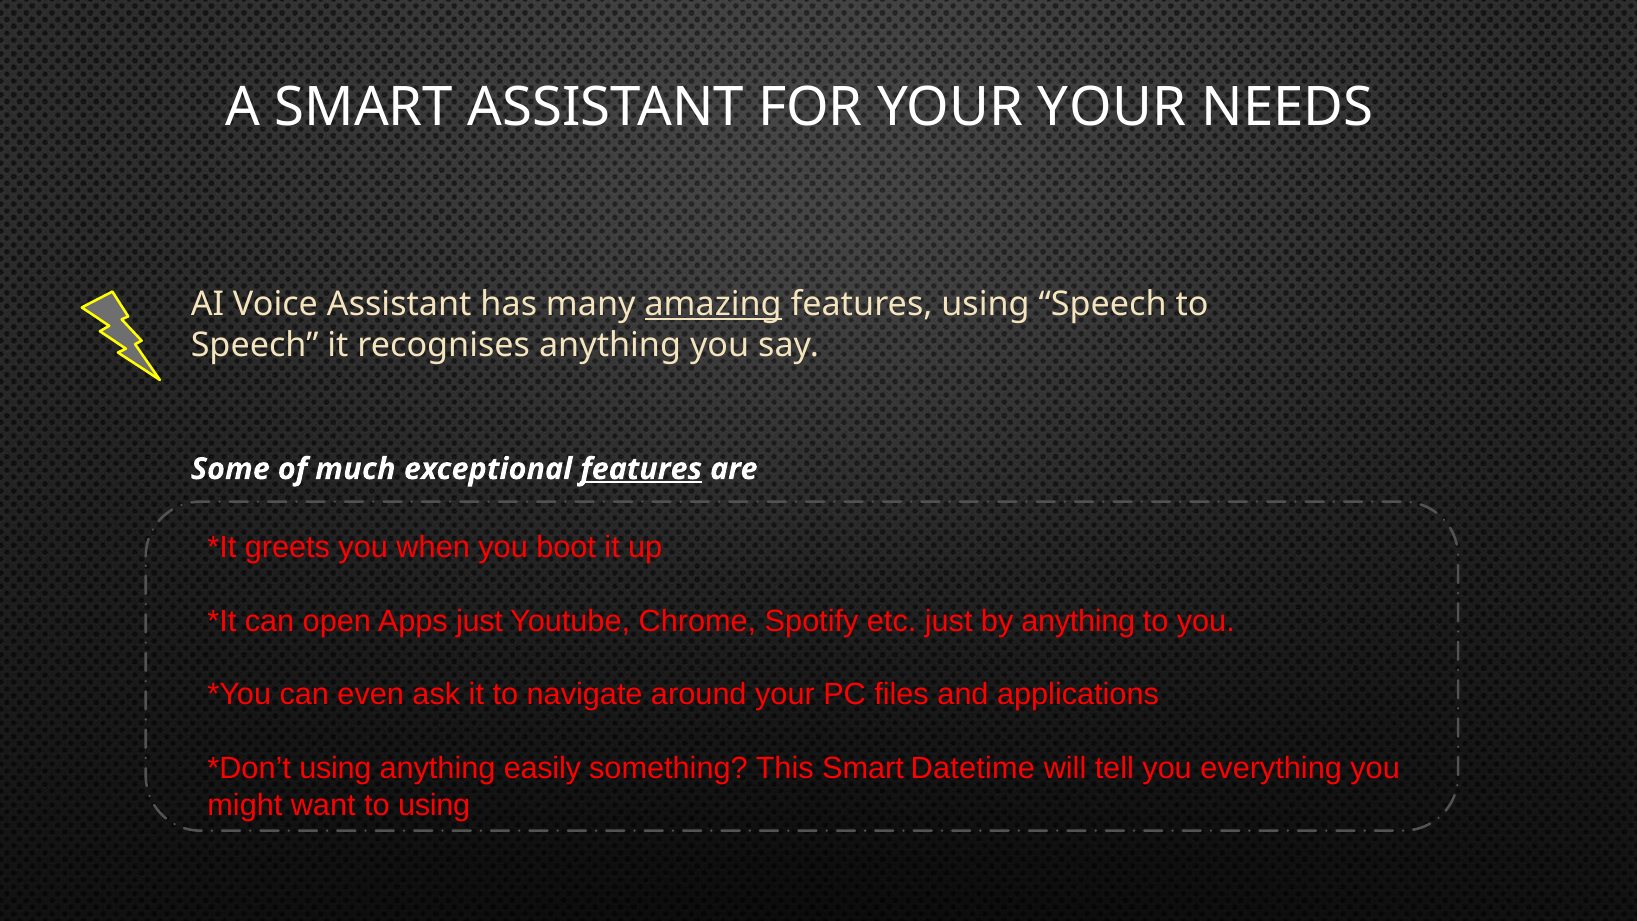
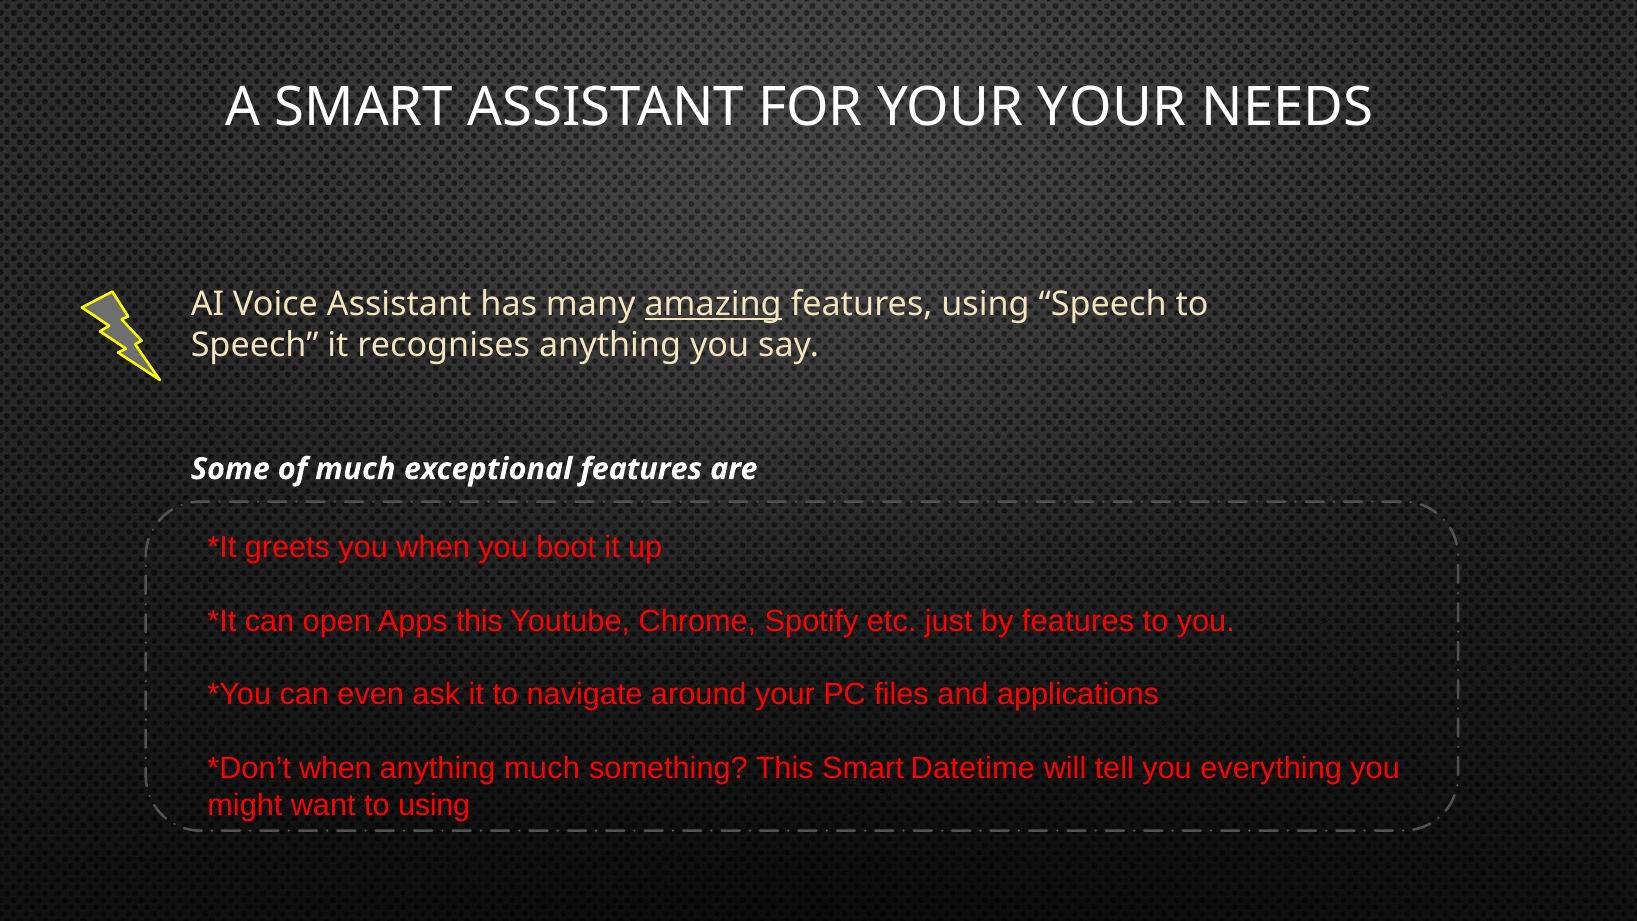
features underline: present -> none (641, 469)
Apps just: just -> this (479, 621)
by anything: anything -> features (1078, 621)
using: using -> when (335, 768)
anything easily: easily -> much (542, 768)
